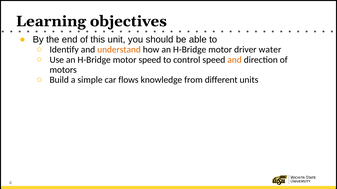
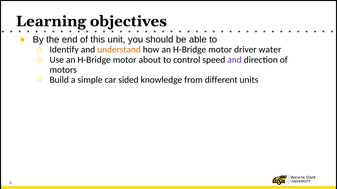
motor speed: speed -> about (150, 60)
and colour: orange -> purple (235, 60)
flows: flows -> sided (128, 80)
